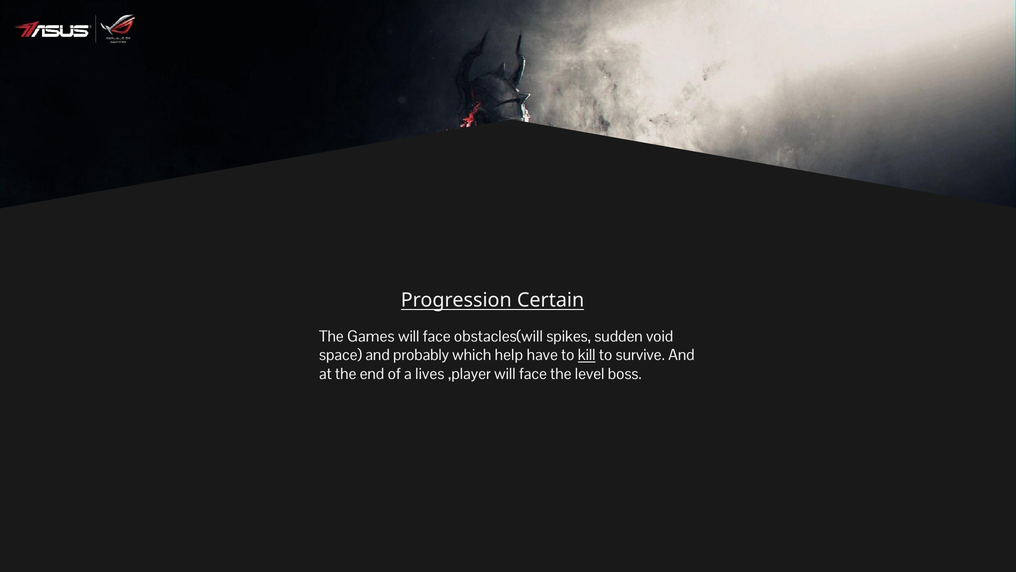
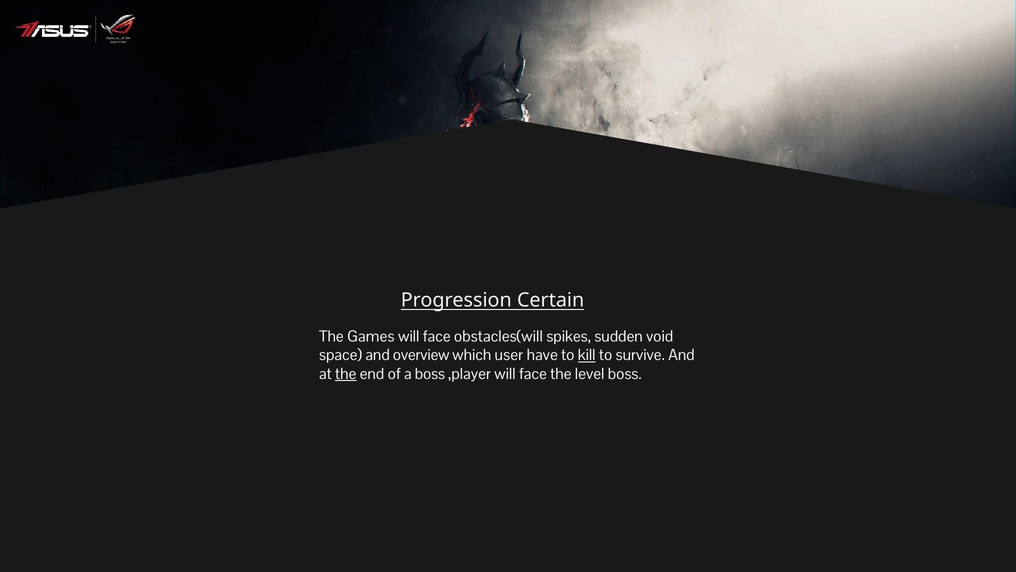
probably: probably -> overview (421, 355)
help: help -> user (509, 355)
the underline: none -> present (346, 374)
a lives: lives -> boss (430, 374)
